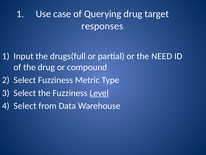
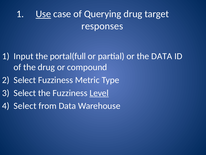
Use underline: none -> present (43, 14)
drugs(full: drugs(full -> portal(full (68, 56)
the NEED: NEED -> DATA (162, 56)
